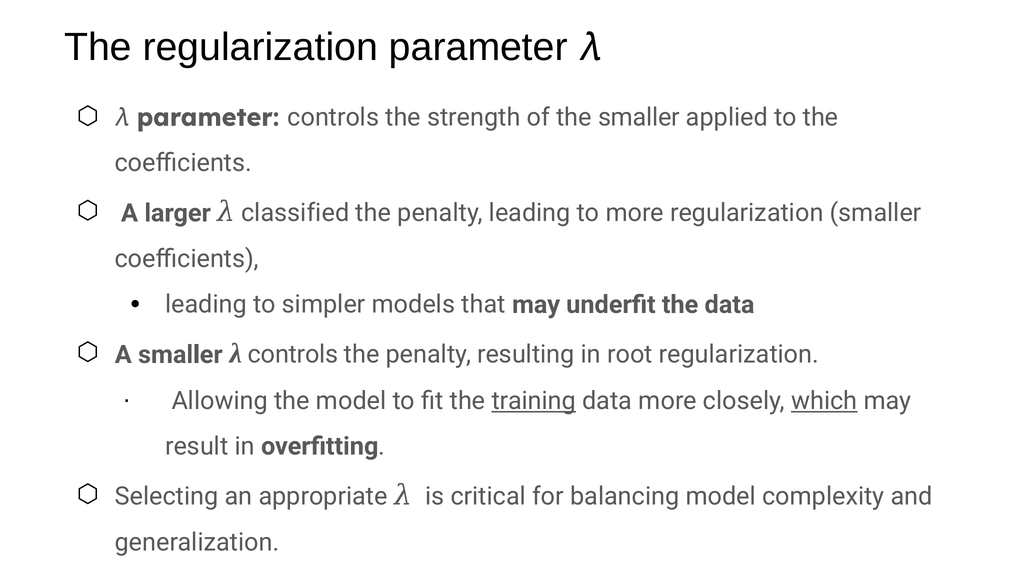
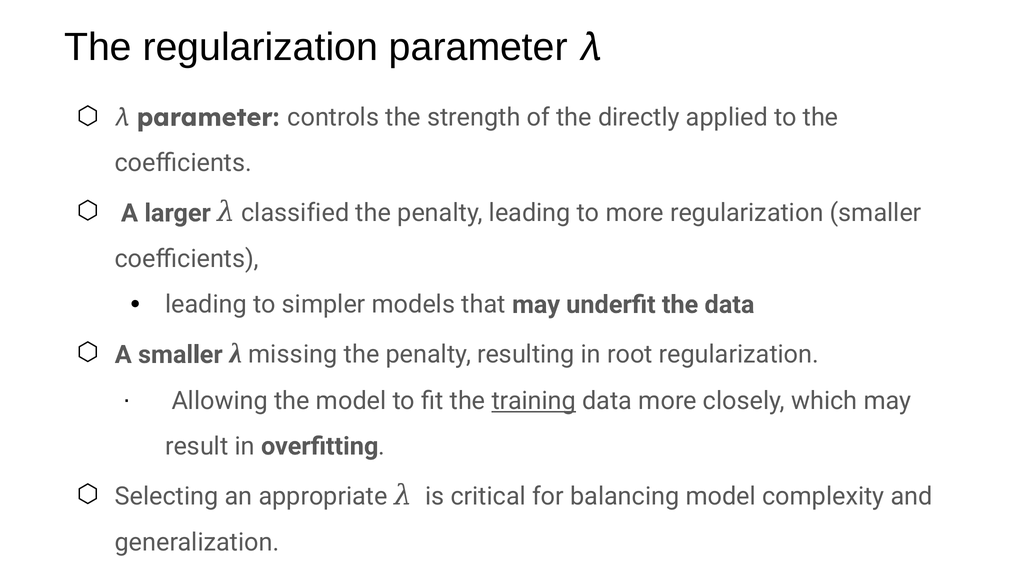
the smaller: smaller -> directly (639, 117)
λ controls: controls -> missing (293, 354)
which underline: present -> none (824, 401)
